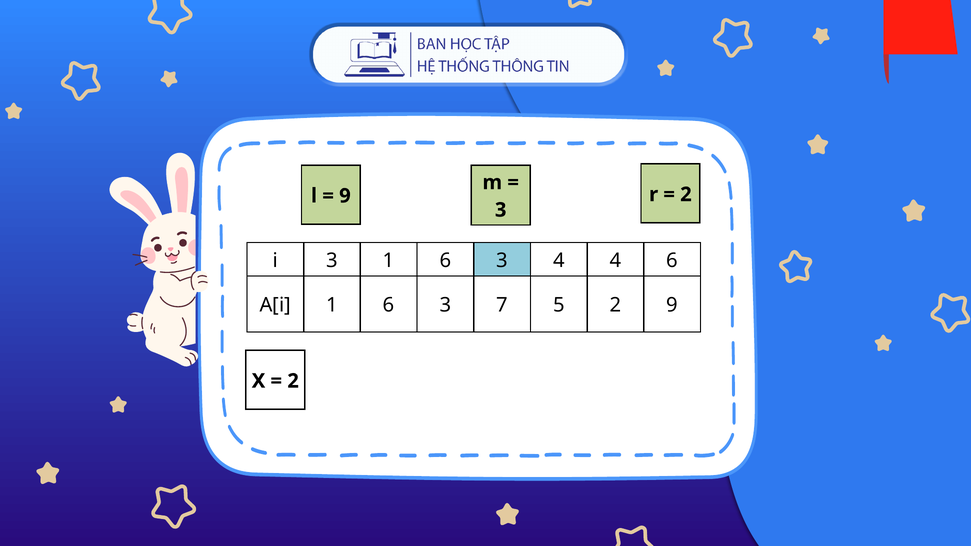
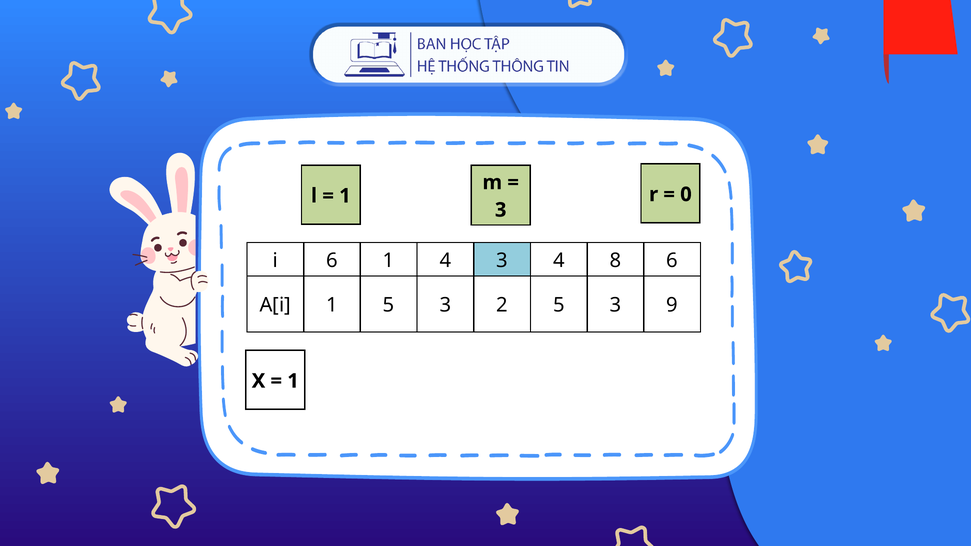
2: 2 -> 0 (686, 195)
9: 9 -> 1 (345, 196)
i 3: 3 -> 6 (332, 261)
6: 6 -> 4 (445, 261)
4 4: 4 -> 8 (615, 261)
A[i 1 6: 6 -> 5 (389, 305)
7: 7 -> 2 (502, 305)
2: 2 -> 3 (615, 305)
2: 2 -> 1 (293, 381)
